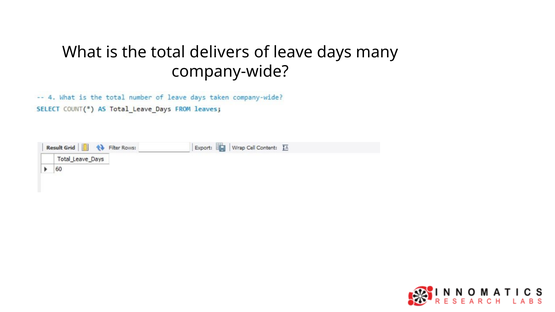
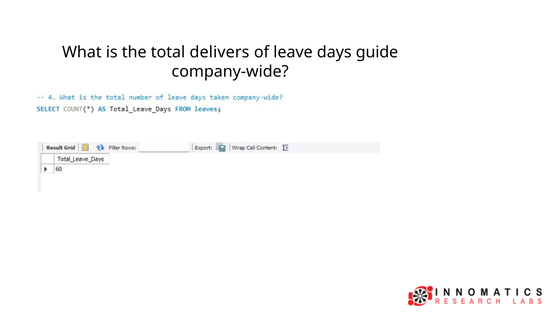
many: many -> guide (377, 52)
